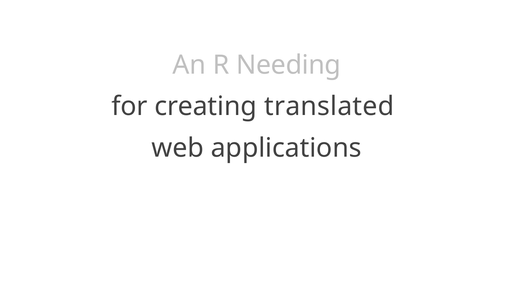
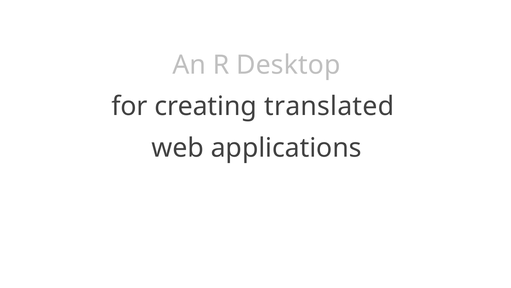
R Needing: Needing -> Desktop (288, 65)
